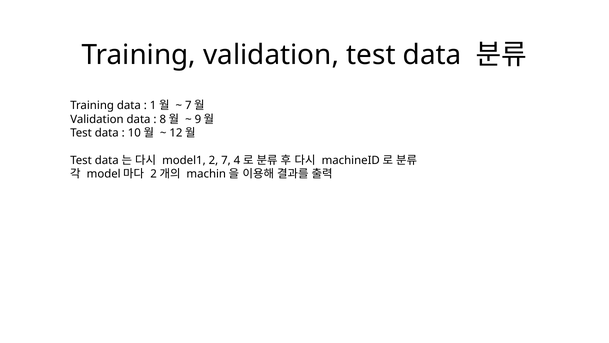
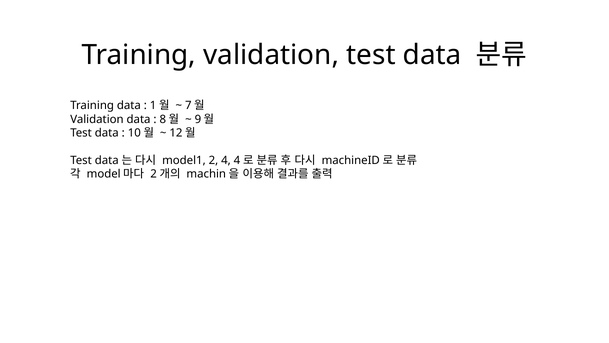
7: 7 -> 4 (226, 160)
